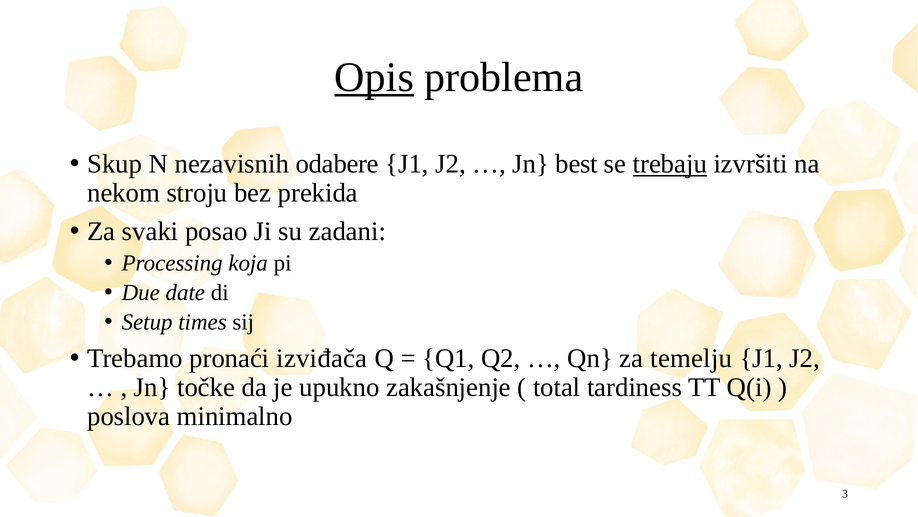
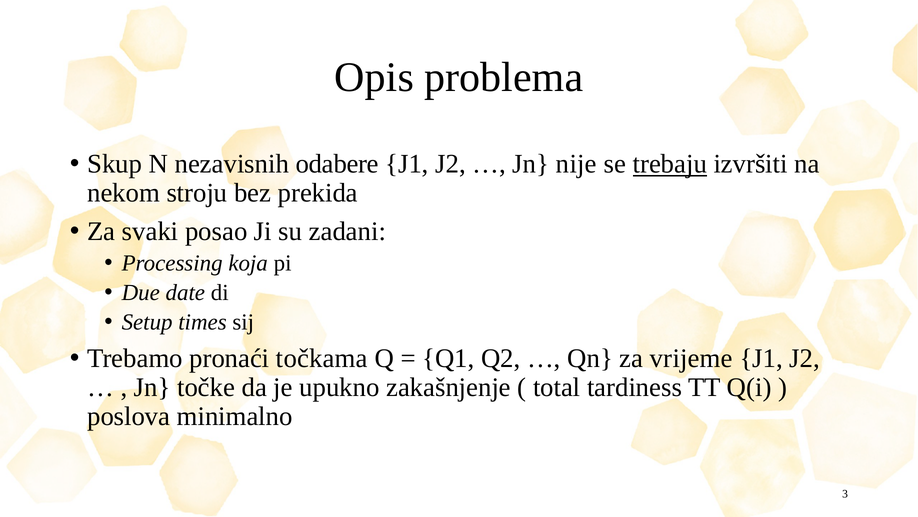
Opis underline: present -> none (374, 77)
best: best -> nije (576, 164)
izviđača: izviđača -> točkama (322, 358)
temelju: temelju -> vrijeme (691, 358)
